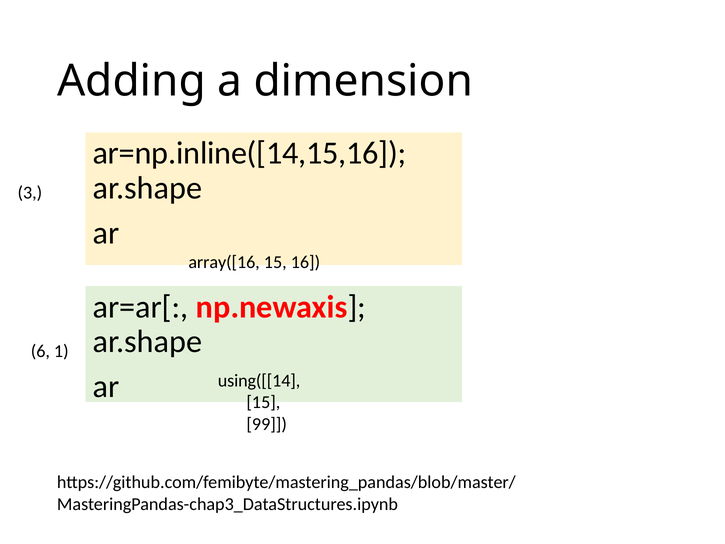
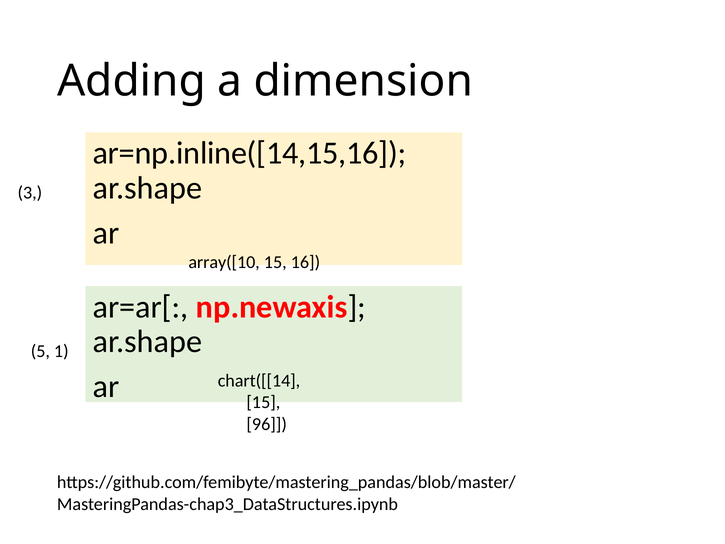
array([16: array([16 -> array([10 (224, 262)
6: 6 -> 5 (40, 351)
using([[14: using([[14 -> chart([[14 (259, 380)
99: 99 -> 96 (267, 424)
